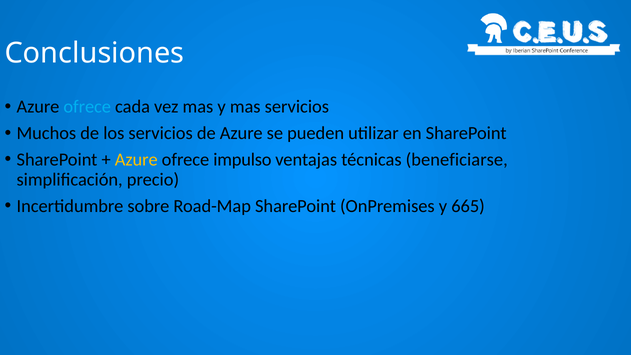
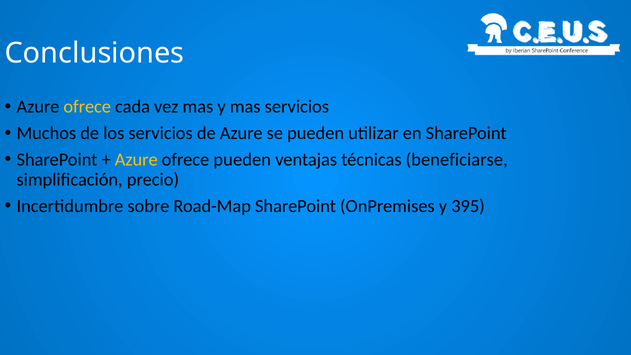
ofrece colour: light blue -> yellow (87, 107)
ofrece impulso: impulso -> pueden (242, 160)
665: 665 -> 395 (468, 206)
